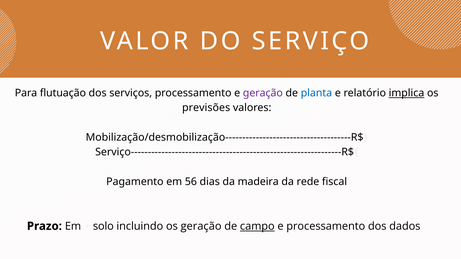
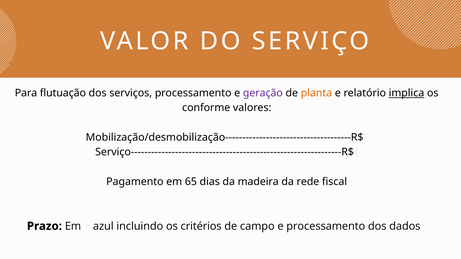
planta colour: blue -> orange (316, 93)
previsões: previsões -> conforme (206, 108)
56: 56 -> 65 (191, 182)
solo: solo -> azul (103, 227)
os geração: geração -> critérios (201, 227)
campo underline: present -> none (257, 227)
